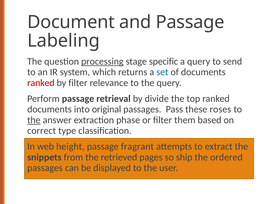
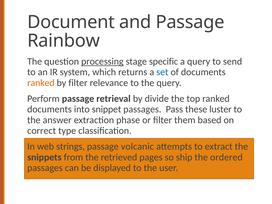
Labeling: Labeling -> Rainbow (64, 41)
ranked colour: red -> orange (41, 83)
original: original -> snippet (107, 109)
roses: roses -> luster (220, 109)
the underline: present -> none (34, 120)
height: height -> strings (70, 147)
fragrant: fragrant -> volcanic (137, 147)
